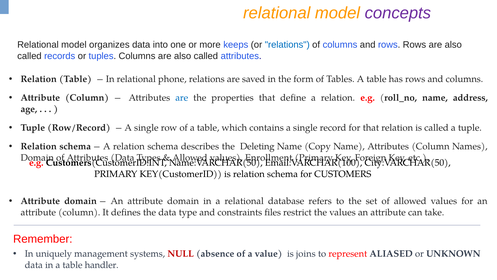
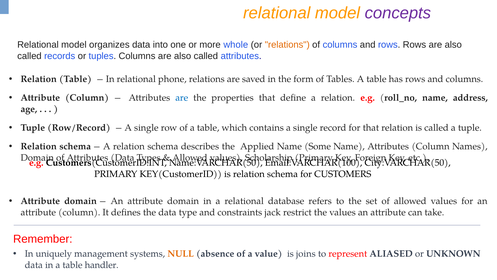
keeps: keeps -> whole (236, 45)
relations colour: blue -> orange (287, 45)
Deleting: Deleting -> Applied (257, 146)
Copy: Copy -> Some (318, 146)
Enrollment: Enrollment -> Scholarship (269, 157)
files: files -> jack (273, 212)
NULL colour: red -> orange (181, 253)
